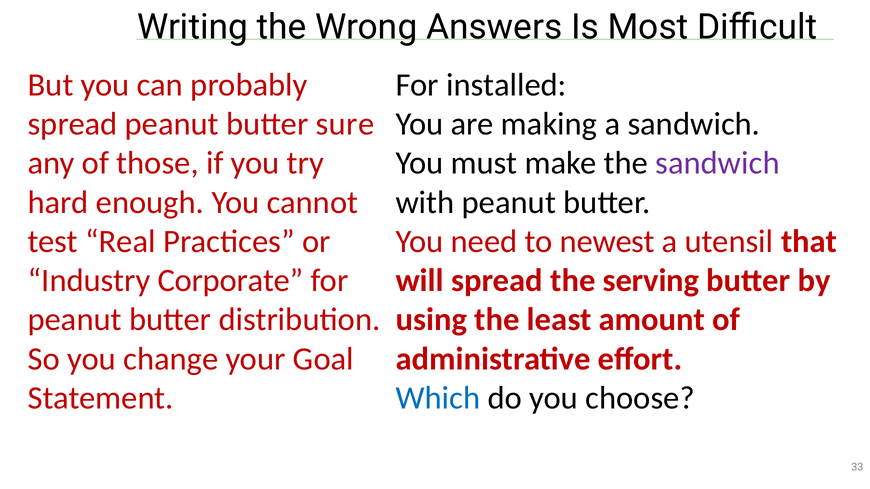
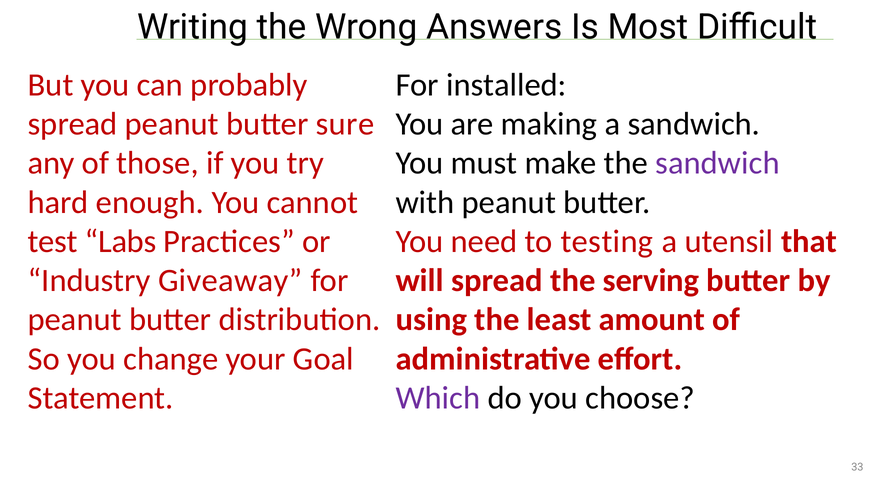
Real: Real -> Labs (121, 242)
newest: newest -> testing (607, 242)
Corporate: Corporate -> Giveaway (230, 281)
Which colour: blue -> purple (438, 398)
